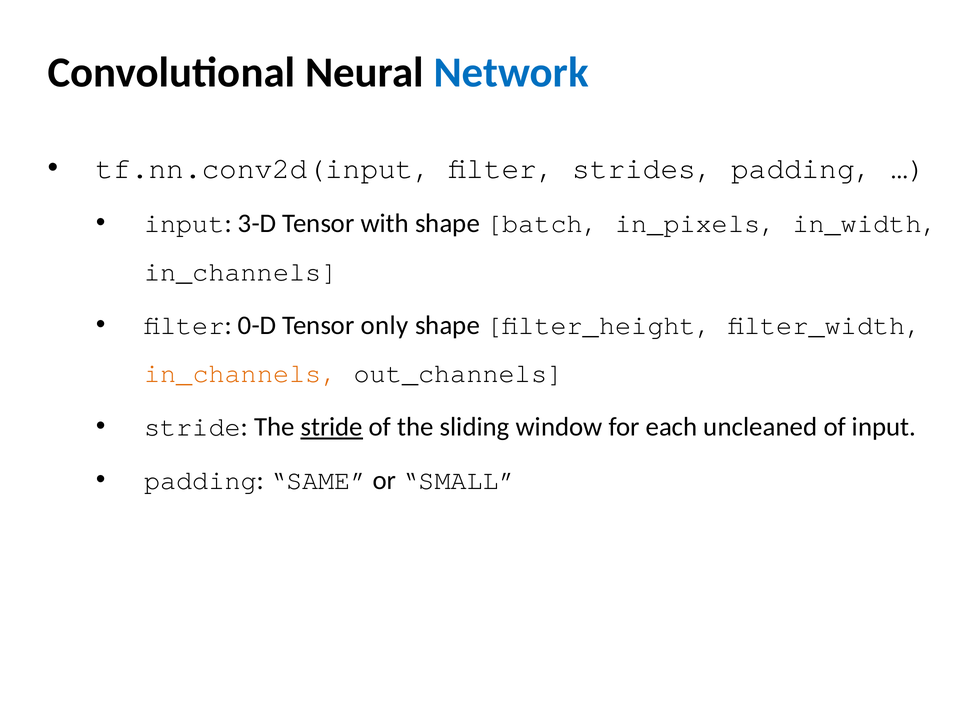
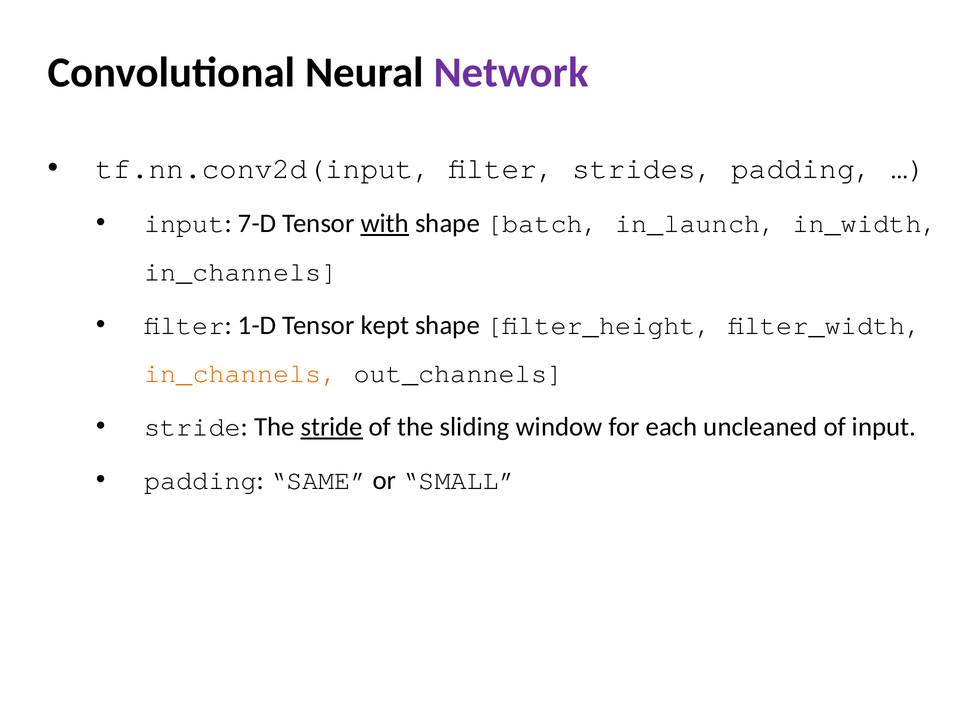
Network colour: blue -> purple (511, 73)
3-D: 3-D -> 7-D (257, 224)
with underline: none -> present (385, 224)
in_pixels: in_pixels -> in_launch (696, 224)
0-D: 0-D -> 1-D (257, 326)
only: only -> kept (385, 326)
